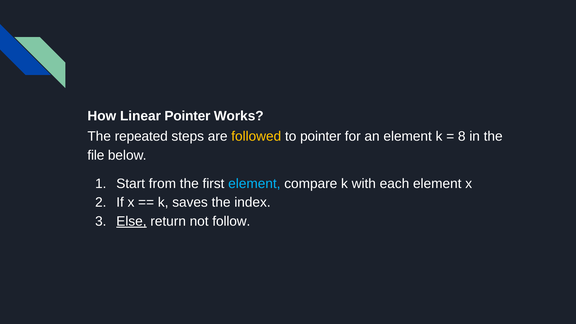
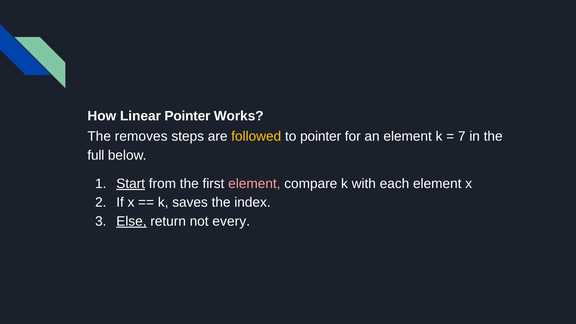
repeated: repeated -> removes (141, 136)
8: 8 -> 7 (462, 136)
file: file -> full (96, 155)
Start underline: none -> present (131, 184)
element colour: light blue -> pink (254, 184)
follow: follow -> every (231, 221)
